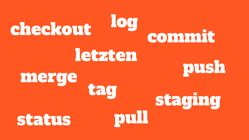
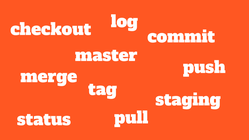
letzten: letzten -> master (106, 56)
